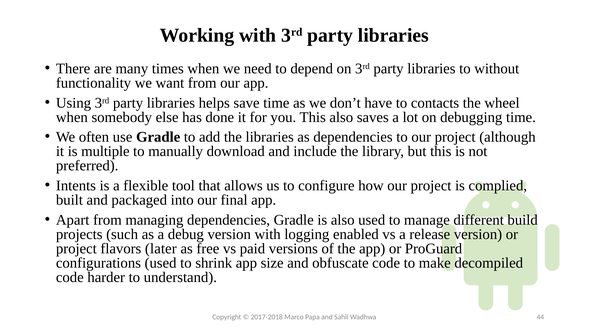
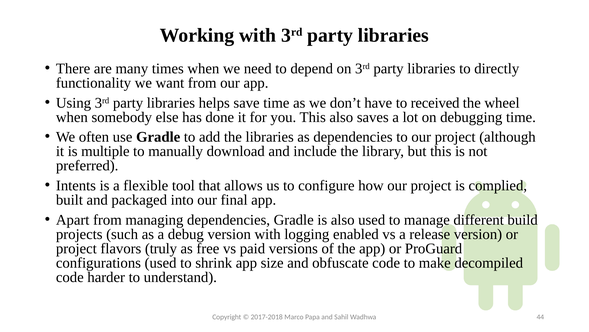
without: without -> directly (497, 69)
contacts: contacts -> received (435, 103)
later: later -> truly (161, 248)
